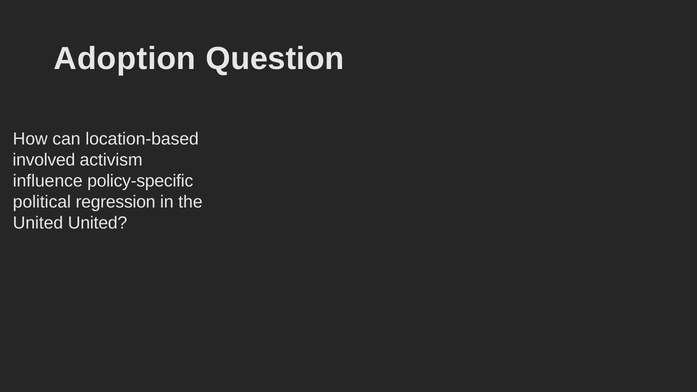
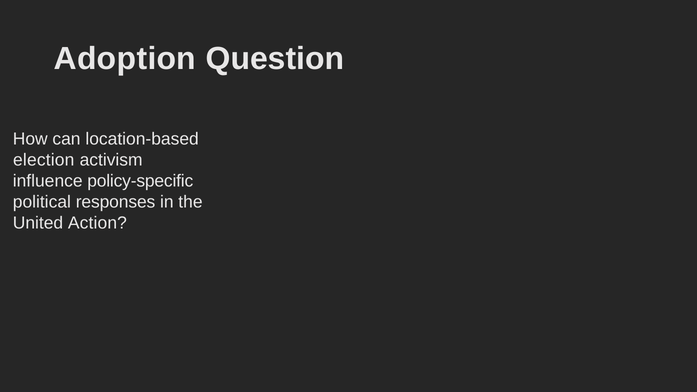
involved: involved -> election (44, 160)
regression: regression -> responses (116, 202)
United United: United -> Action (97, 223)
